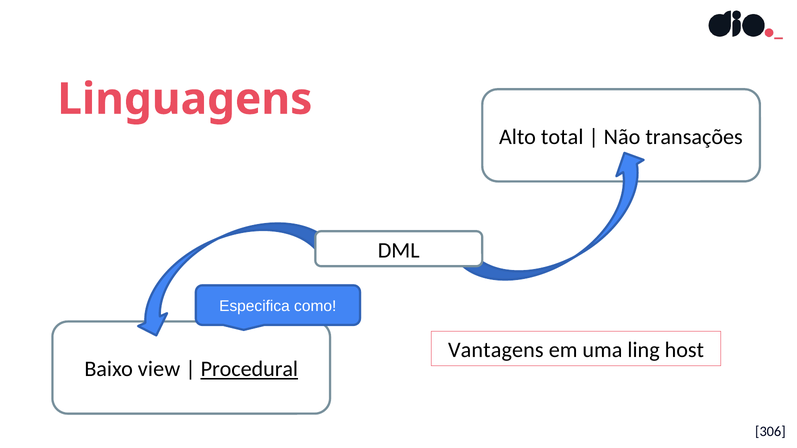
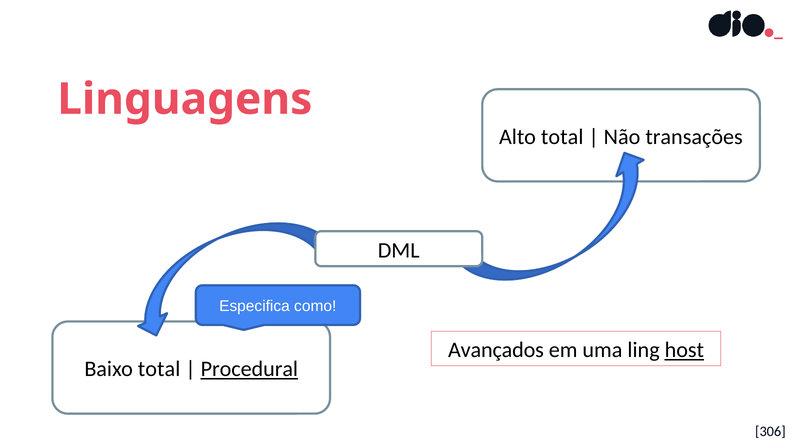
Vantagens: Vantagens -> Avançados (496, 350)
host underline: none -> present (684, 350)
Baixo view: view -> total (159, 369)
